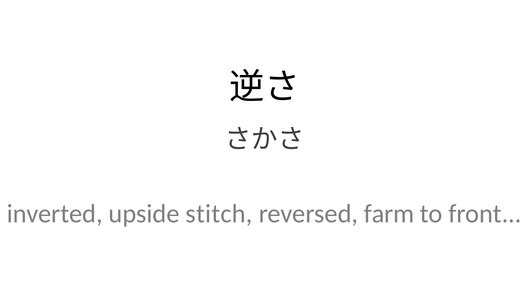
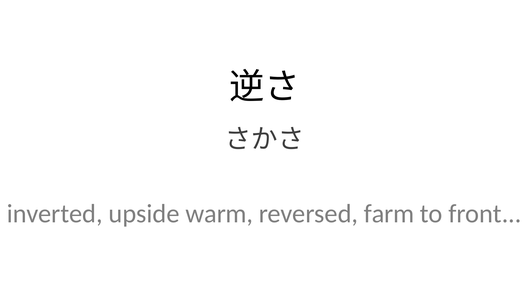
stitch: stitch -> warm (219, 213)
